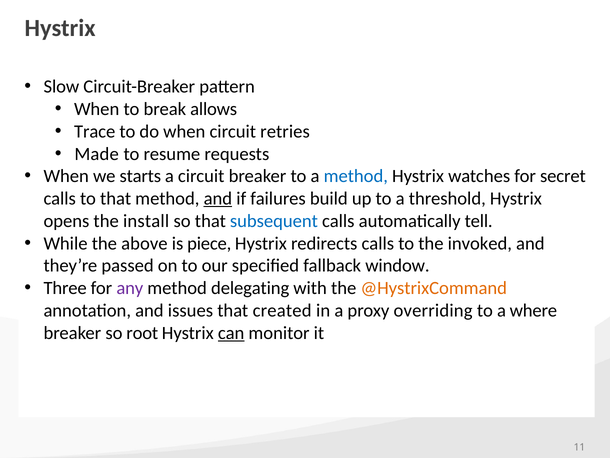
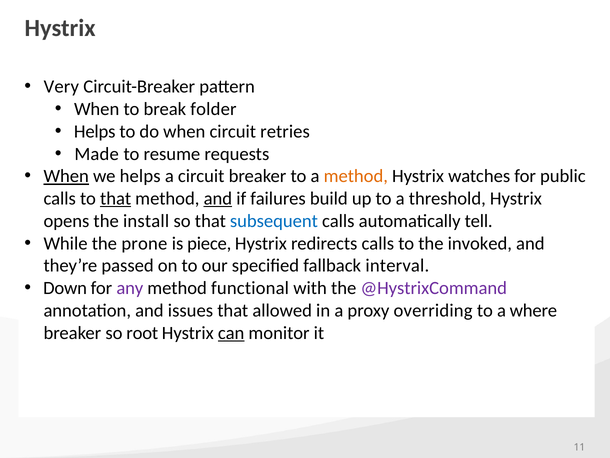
Slow: Slow -> Very (61, 87)
allows: allows -> folder (213, 109)
Trace: Trace -> Helps (95, 131)
When underline: none -> present (66, 176)
we starts: starts -> helps (140, 176)
method colour: blue -> orange (356, 176)
secret: secret -> public (563, 176)
that underline: none -> present (116, 198)
above: above -> prone (144, 243)
window: window -> interval (397, 266)
Three: Three -> Down (65, 288)
delegating: delegating -> functional (250, 288)
@HystrixCommand colour: orange -> purple (434, 288)
created: created -> allowed (282, 310)
